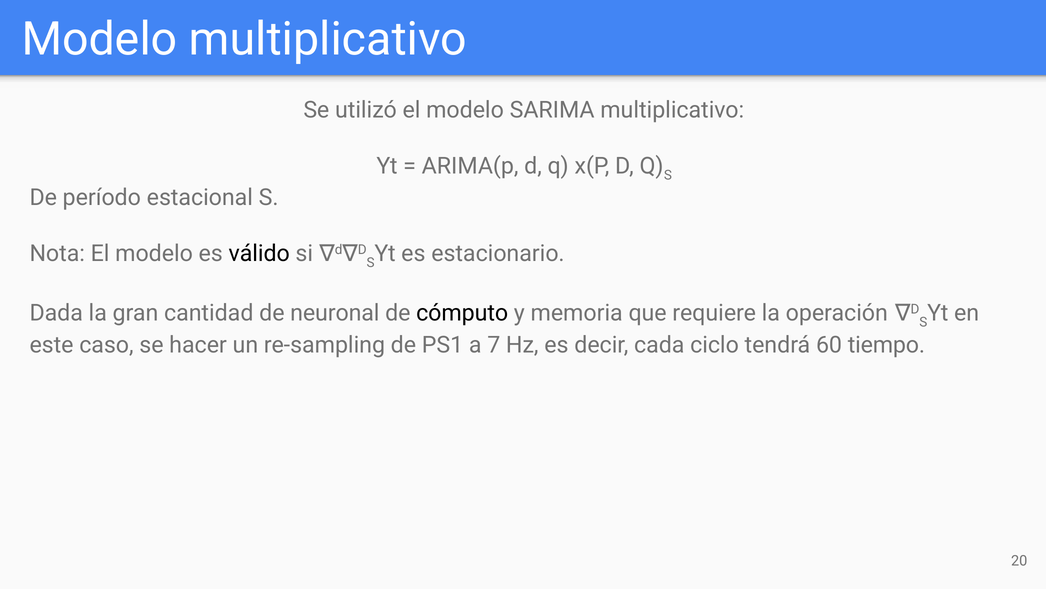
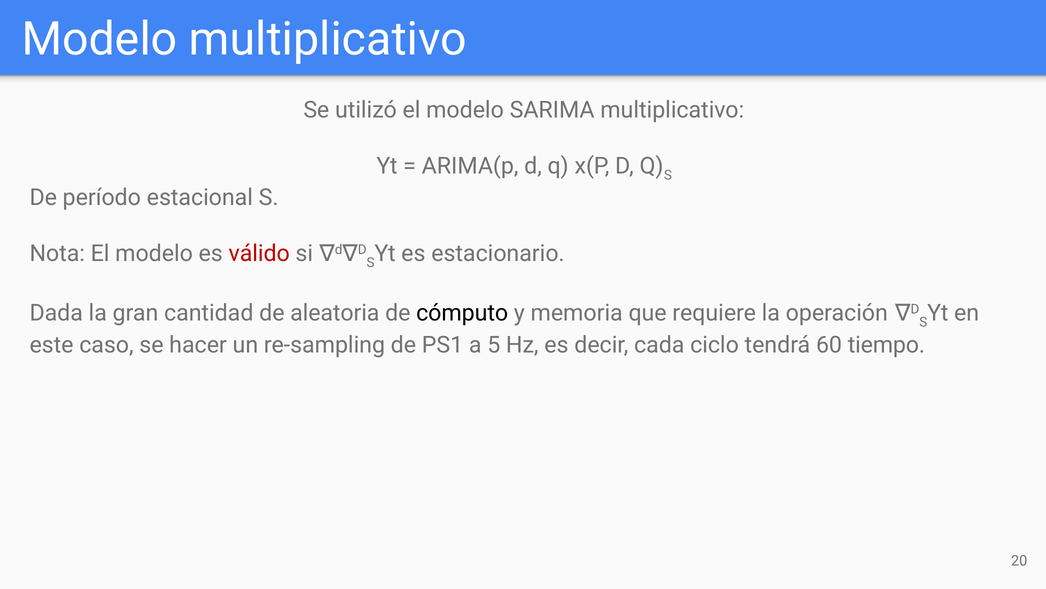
válido colour: black -> red (259, 253)
neuronal: neuronal -> aleatoria (335, 313)
7: 7 -> 5 (494, 345)
